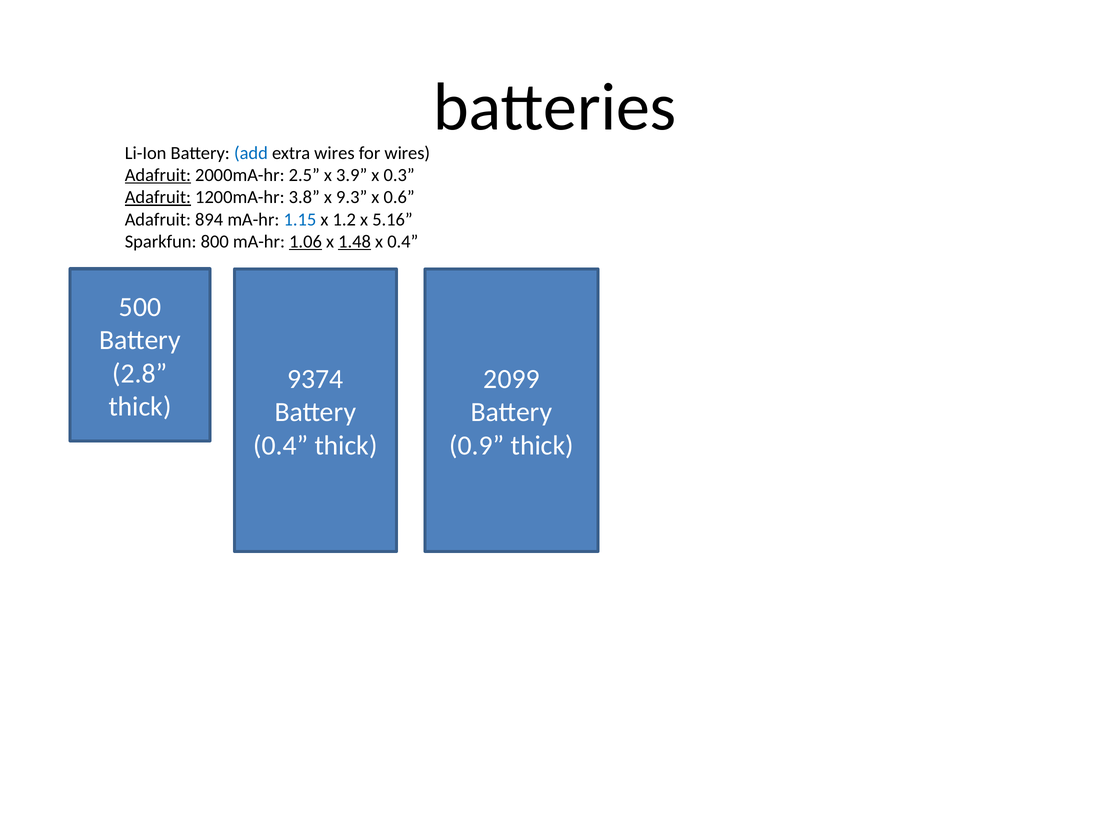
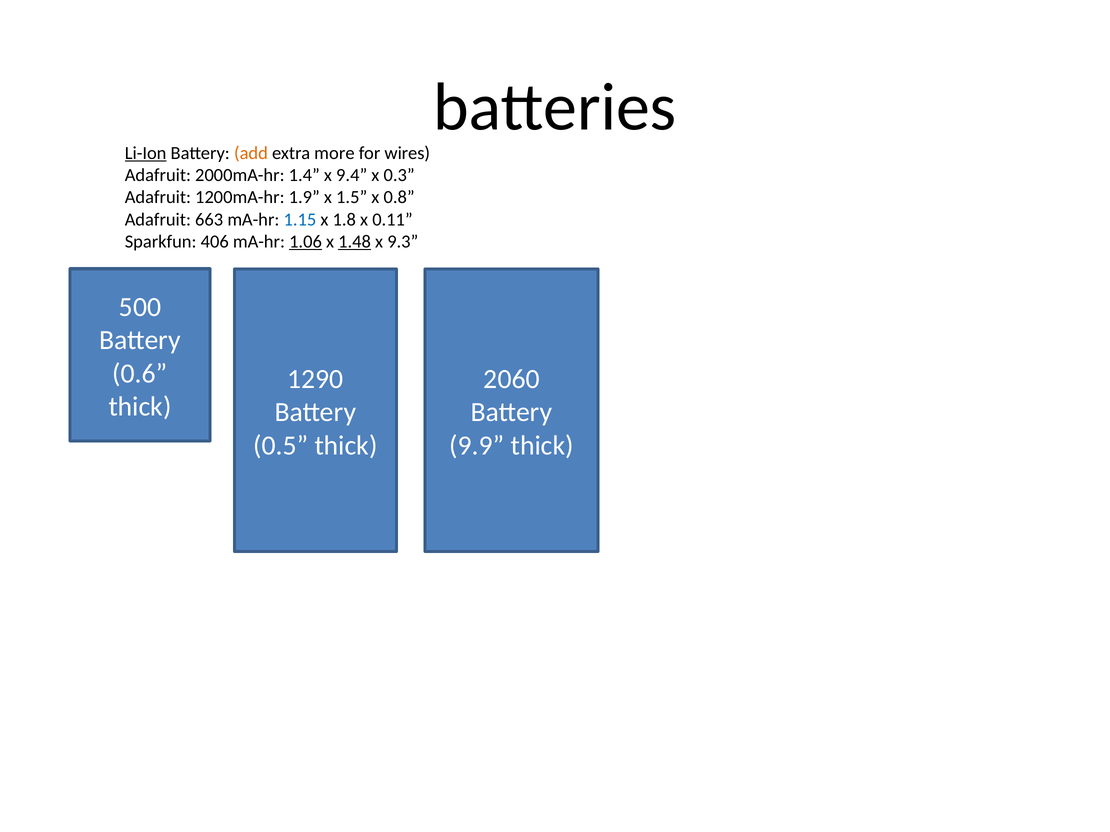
Li-Ion underline: none -> present (146, 153)
add colour: blue -> orange (251, 153)
extra wires: wires -> more (334, 153)
Adafruit underline: present -> none (158, 175)
2.5: 2.5 -> 1.4 (304, 175)
3.9: 3.9 -> 9.4 (352, 175)
Adafruit underline: present -> none (158, 197)
3.8: 3.8 -> 1.9 (304, 197)
9.3: 9.3 -> 1.5 (352, 197)
0.6: 0.6 -> 0.8 (399, 197)
894: 894 -> 663 (209, 220)
1.2: 1.2 -> 1.8 (344, 220)
5.16: 5.16 -> 0.11 (392, 220)
800: 800 -> 406 (215, 242)
x 0.4: 0.4 -> 9.3 (403, 242)
2.8: 2.8 -> 0.6 (140, 374)
9374: 9374 -> 1290 (315, 379)
2099: 2099 -> 2060 (512, 379)
0.4: 0.4 -> 0.5 (281, 446)
0.9: 0.9 -> 9.9 (477, 446)
